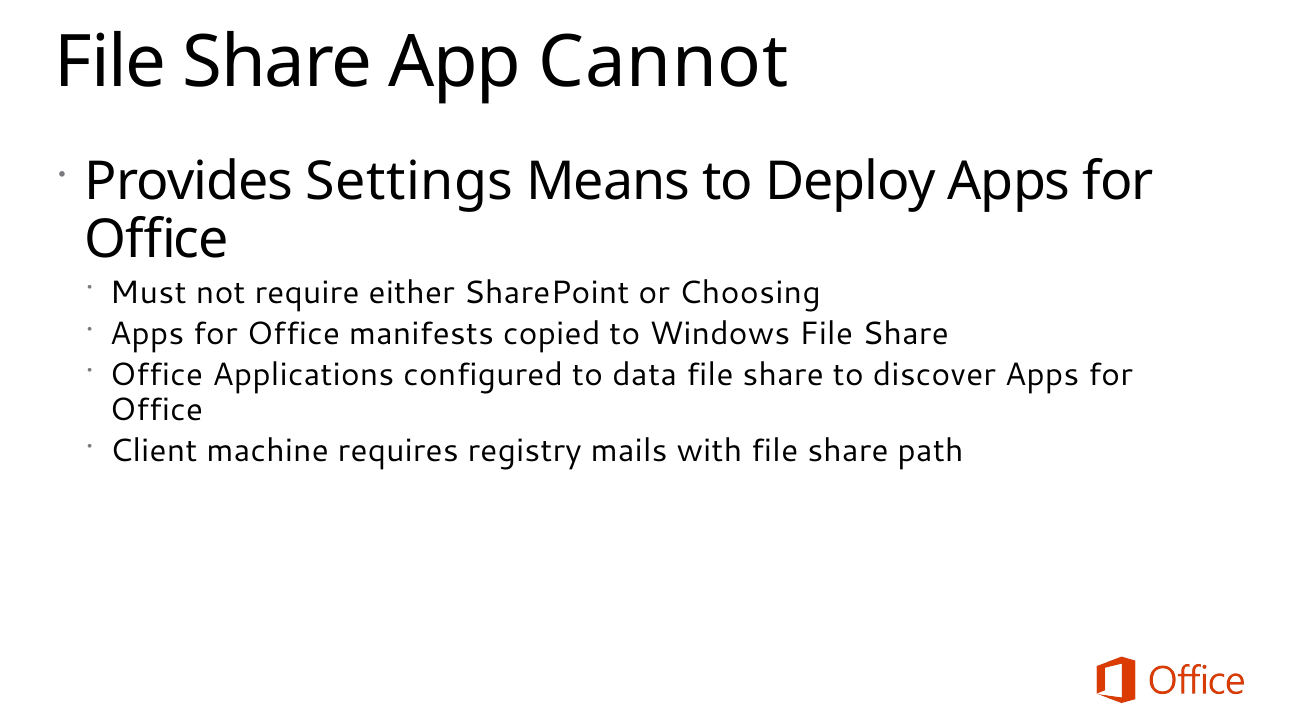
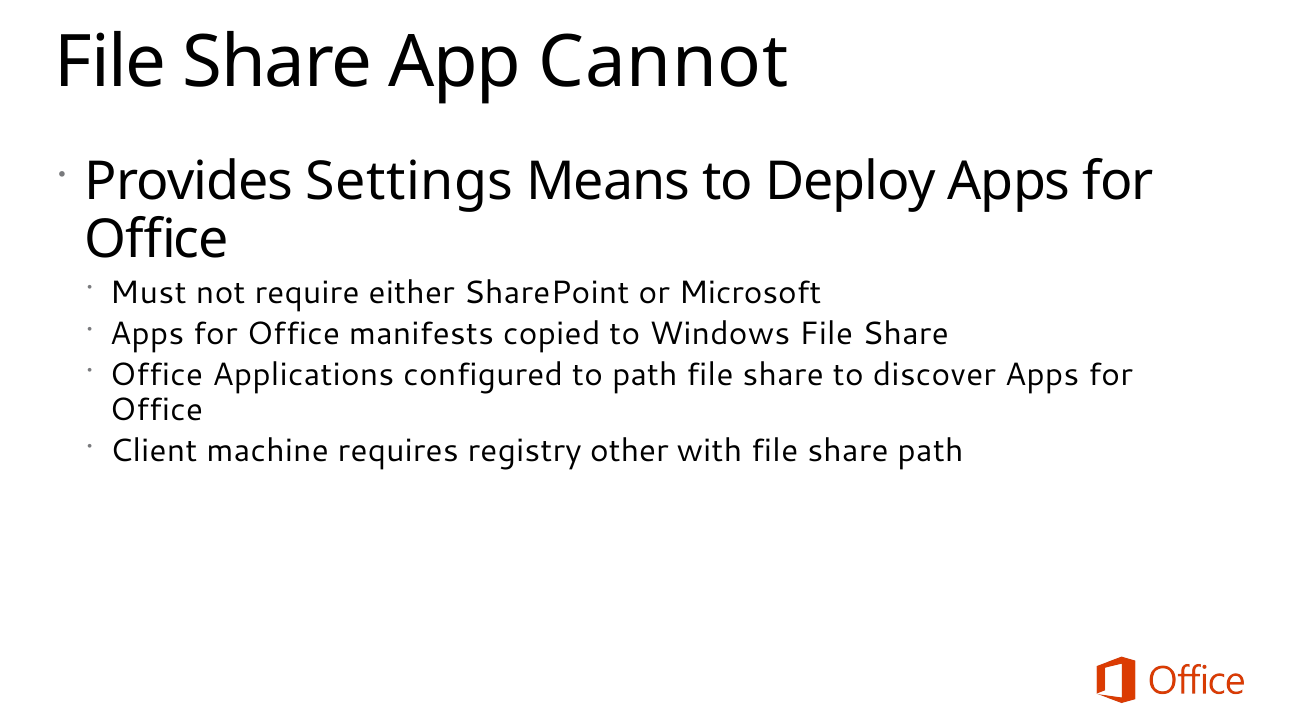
Choosing: Choosing -> Microsoft (750, 293)
to data: data -> path (645, 375)
mails: mails -> other (629, 451)
